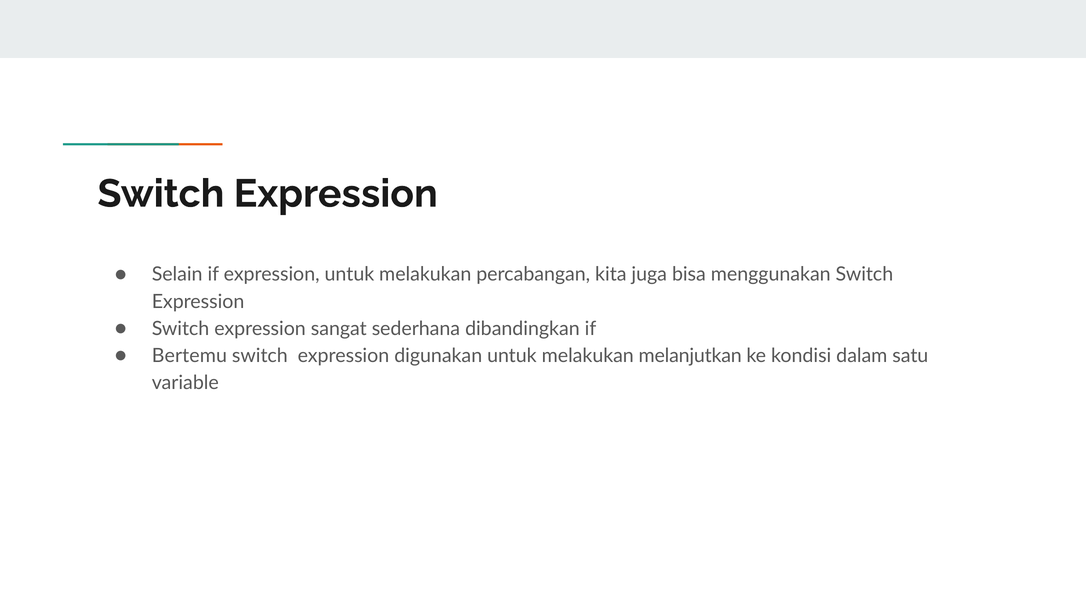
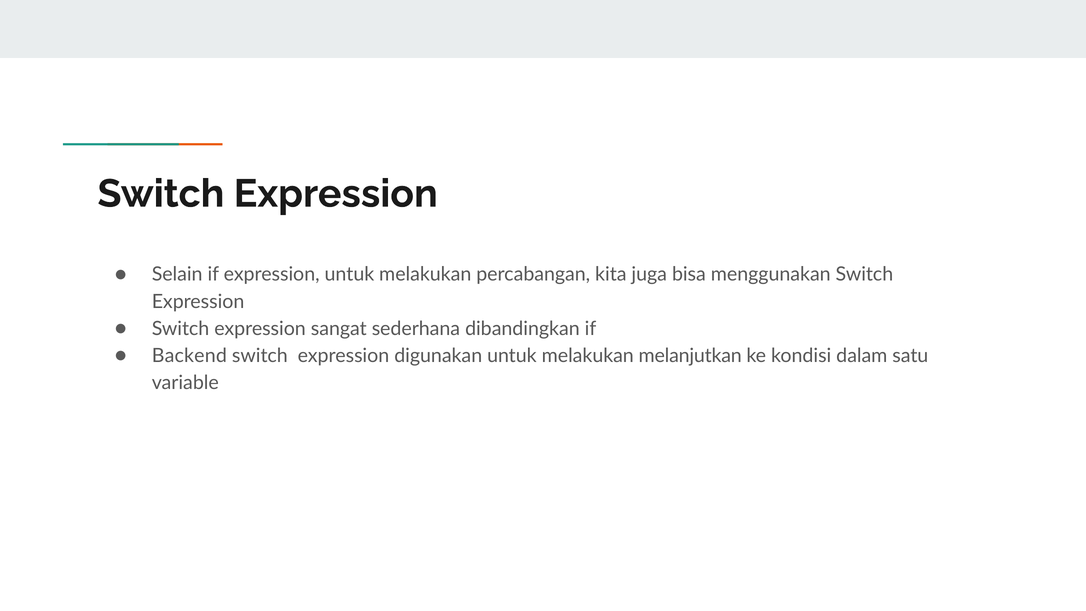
Bertemu: Bertemu -> Backend (189, 356)
